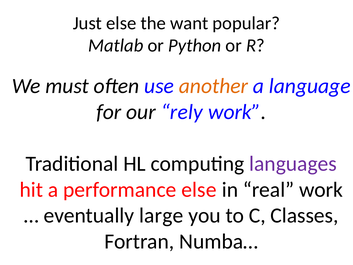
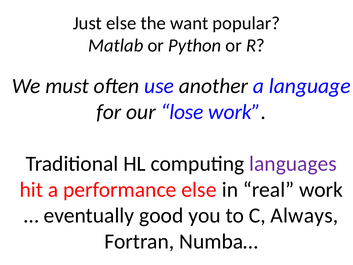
another colour: orange -> black (213, 86)
rely: rely -> lose (182, 112)
large: large -> good (161, 215)
Classes: Classes -> Always (304, 215)
